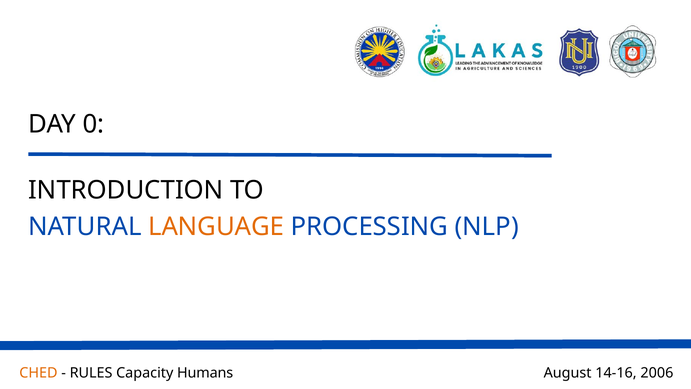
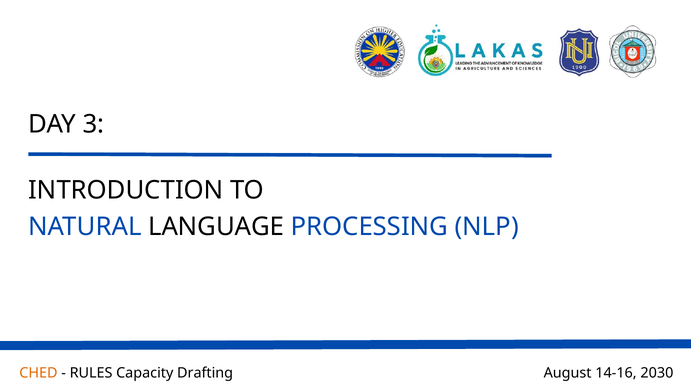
0: 0 -> 3 (94, 124)
LANGUAGE colour: orange -> black (216, 226)
Humans: Humans -> Drafting (205, 373)
2006: 2006 -> 2030 (657, 373)
